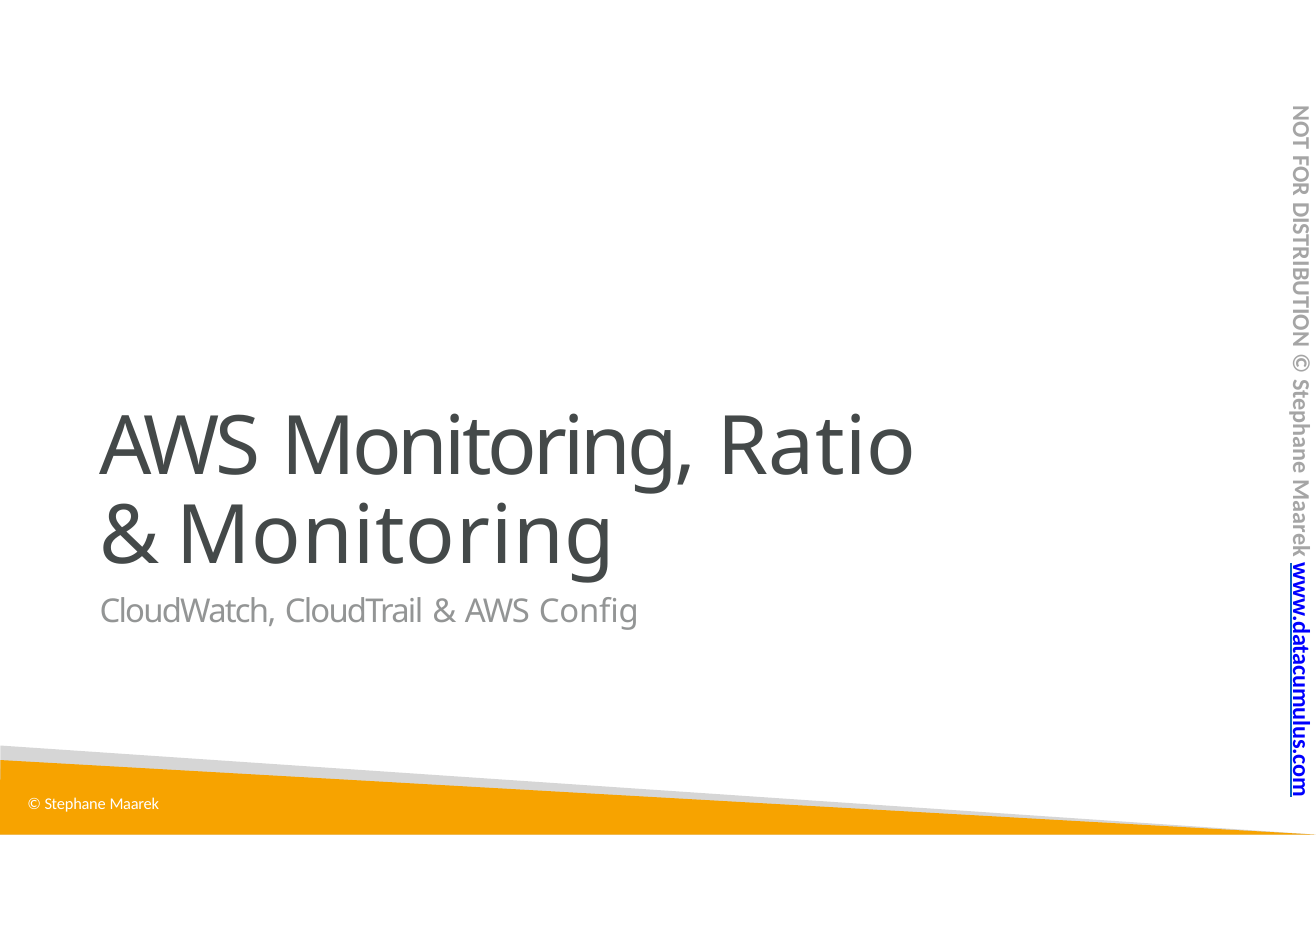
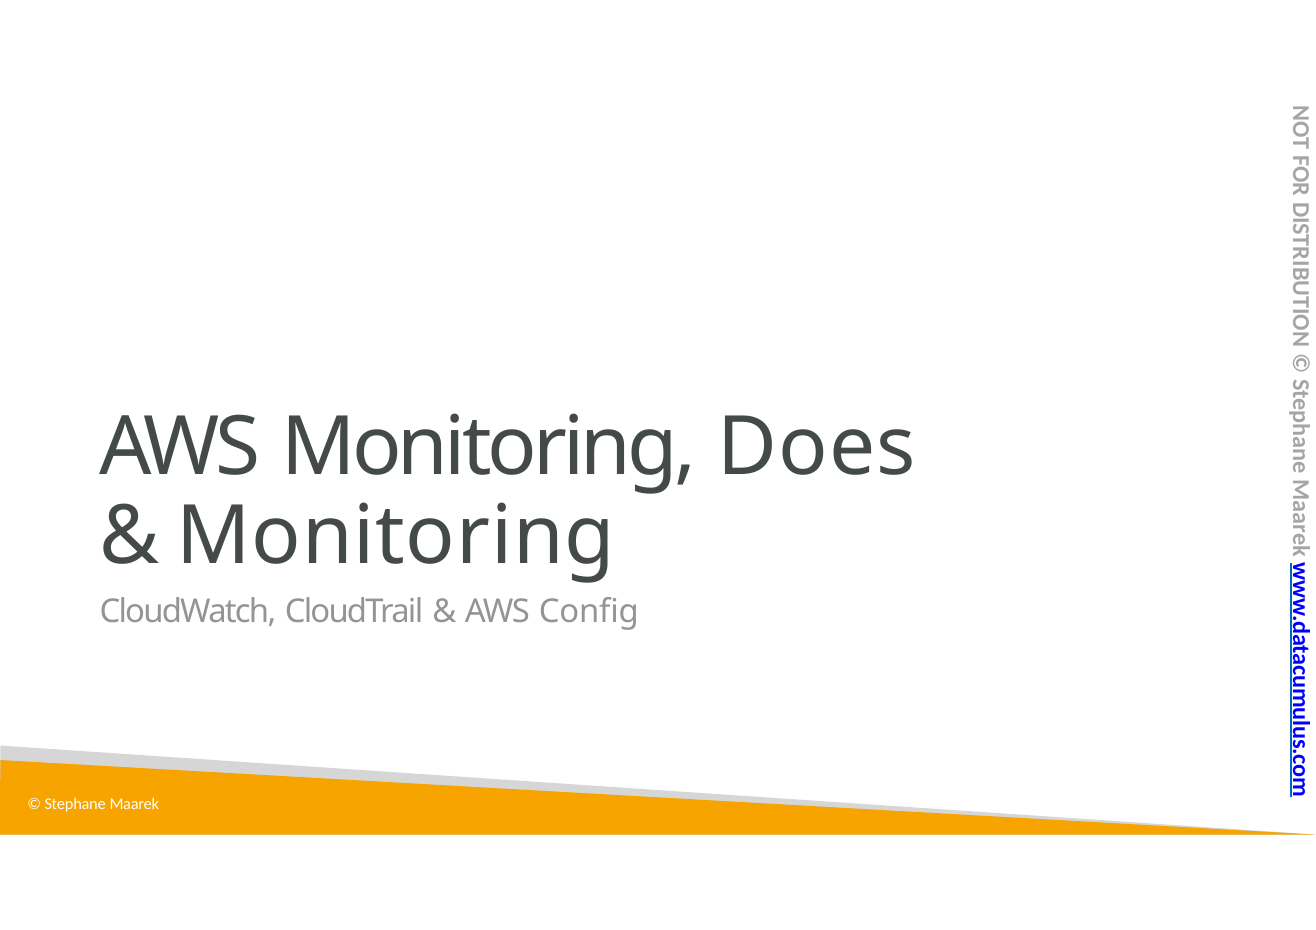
Ratio: Ratio -> Does (817, 448)
